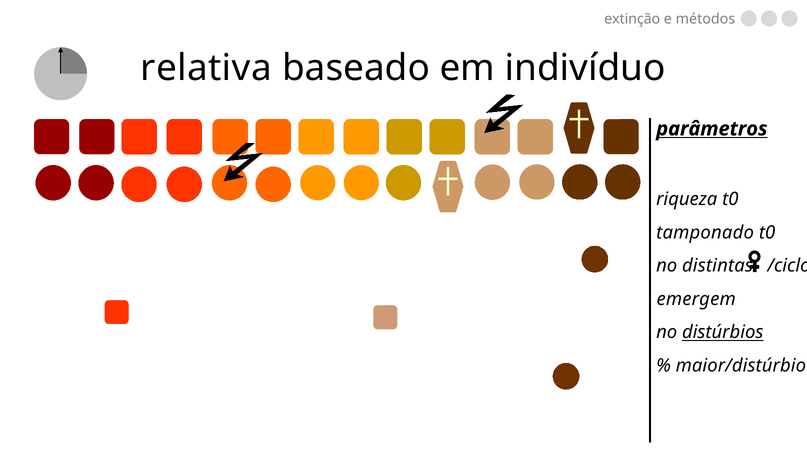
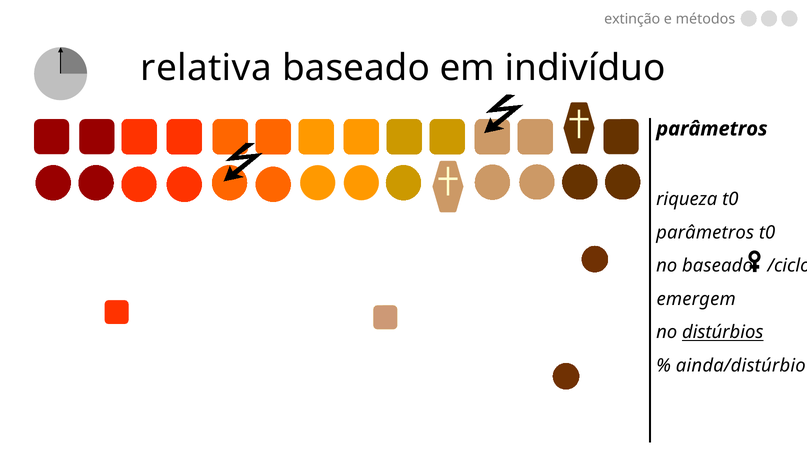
parâmetros underline: present -> none (712, 129)
tamponado: tamponado -> parâmetros (705, 233)
no distintas: distintas -> baseado (717, 266)
maior/distúrbio: maior/distúrbio -> ainda/distúrbio (741, 366)
